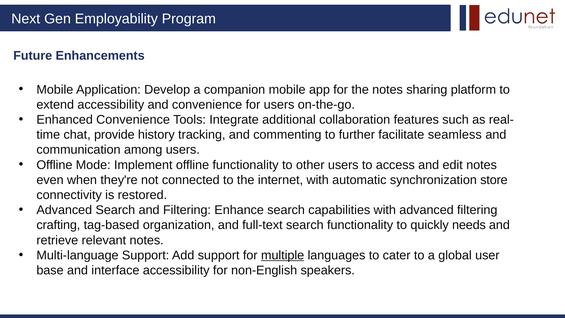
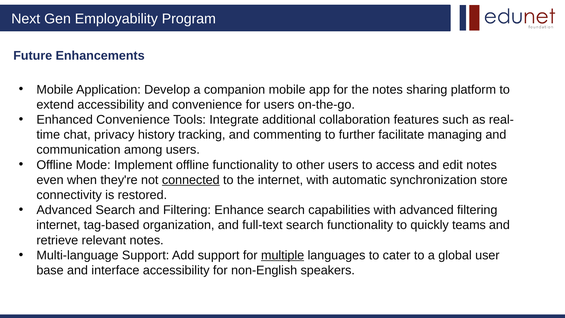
provide: provide -> privacy (114, 135)
seamless: seamless -> managing (455, 135)
connected underline: none -> present (191, 180)
crafting: crafting -> internet (58, 225)
needs: needs -> teams (469, 225)
